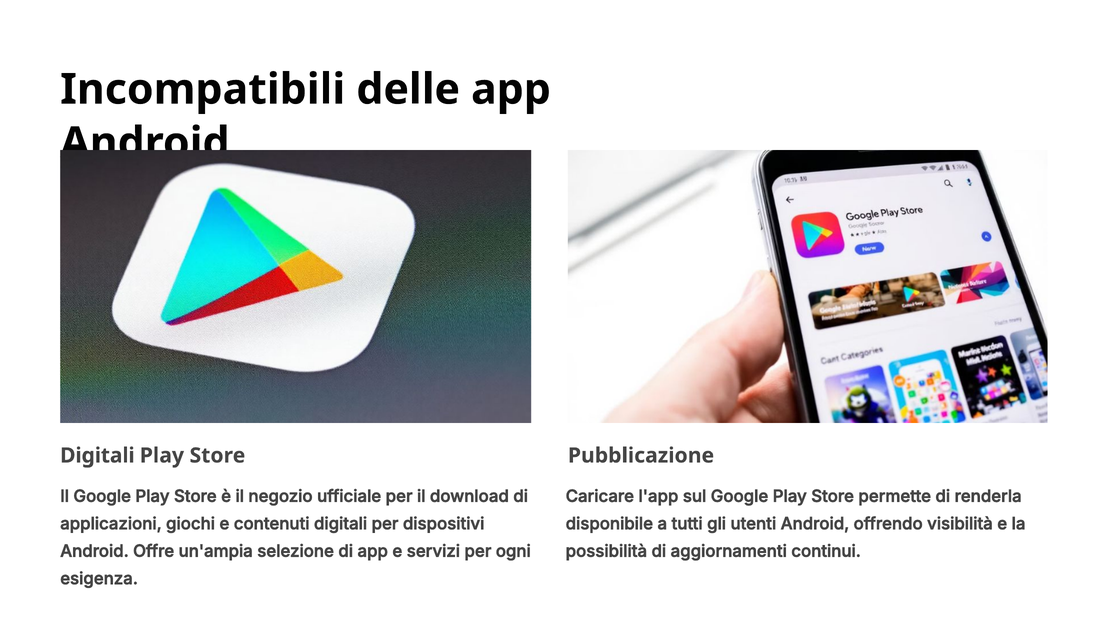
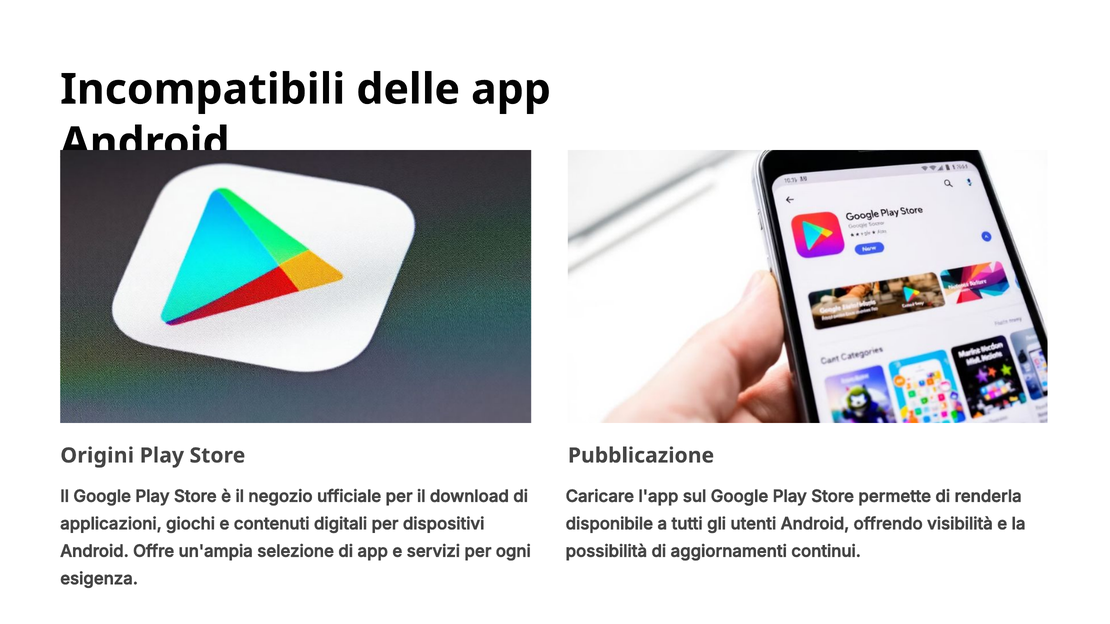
Digitali: Digitali -> Origini (97, 456)
